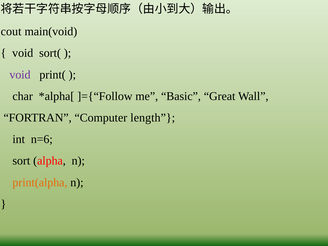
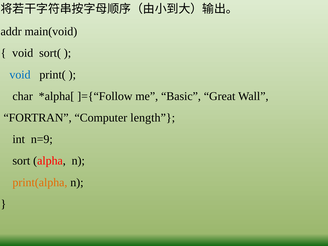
cout: cout -> addr (11, 32)
void colour: purple -> blue (20, 75)
n=6: n=6 -> n=9 (42, 139)
